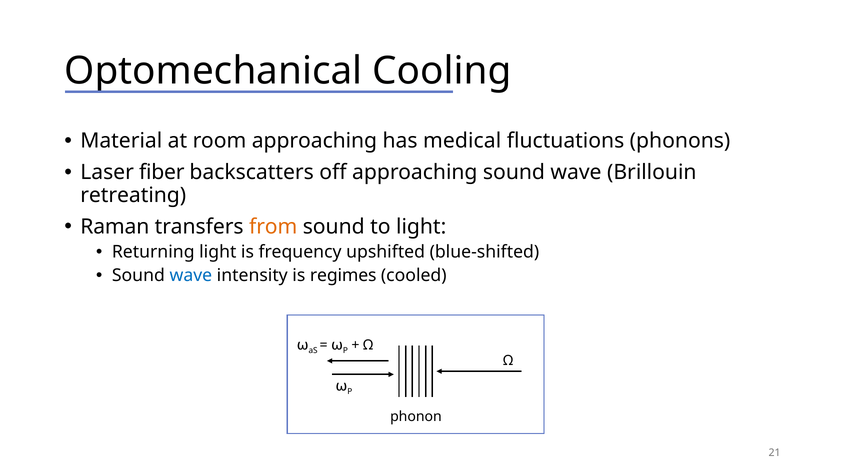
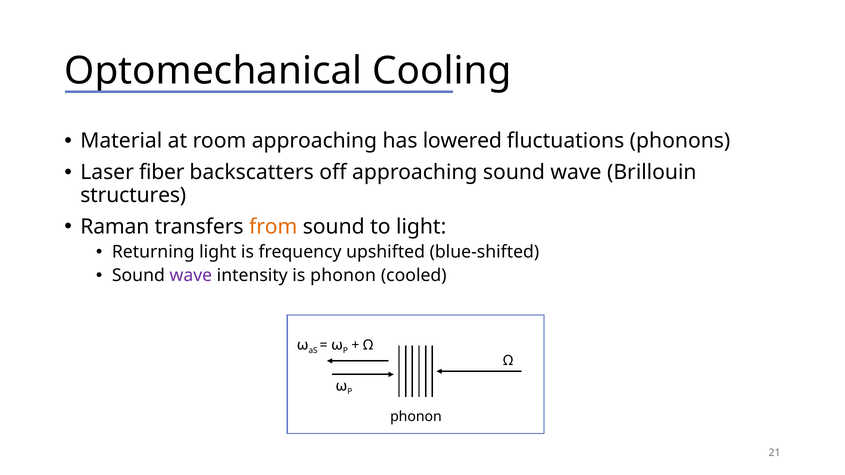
medical: medical -> lowered (462, 141)
retreating: retreating -> structures (133, 195)
wave colour: blue -> purple (191, 276)
is regimes: regimes -> phonon (343, 276)
